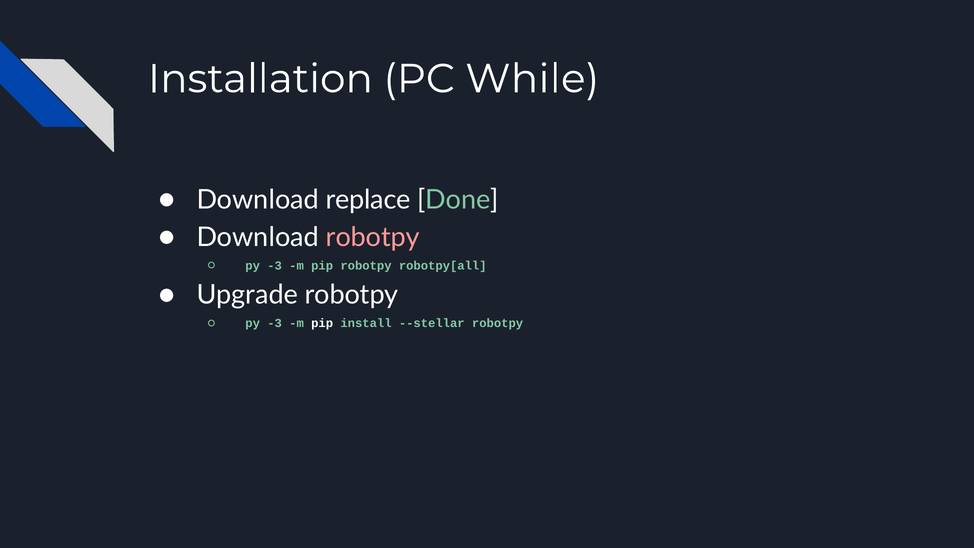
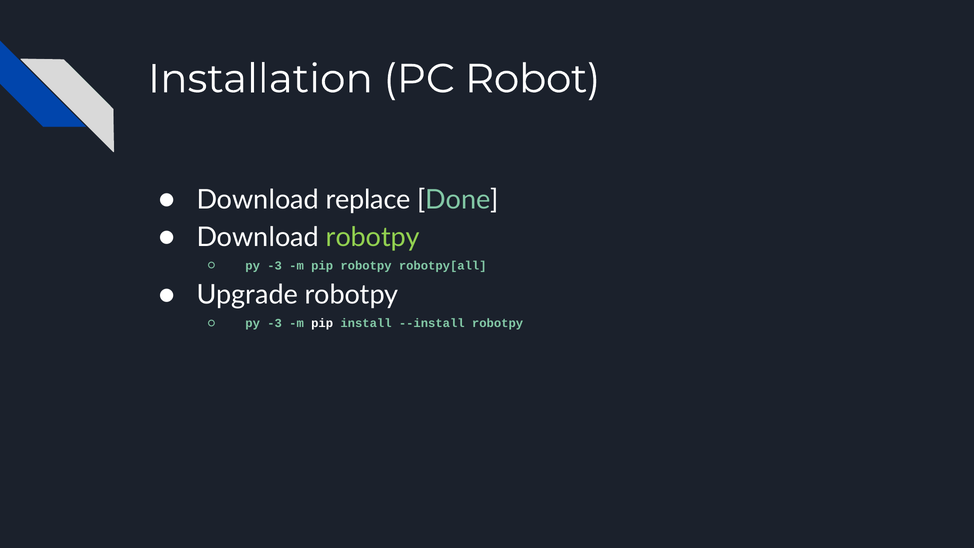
While: While -> Robot (533, 79)
robotpy colour: pink -> light green (373, 237)
--stellar: --stellar -> --install (432, 323)
